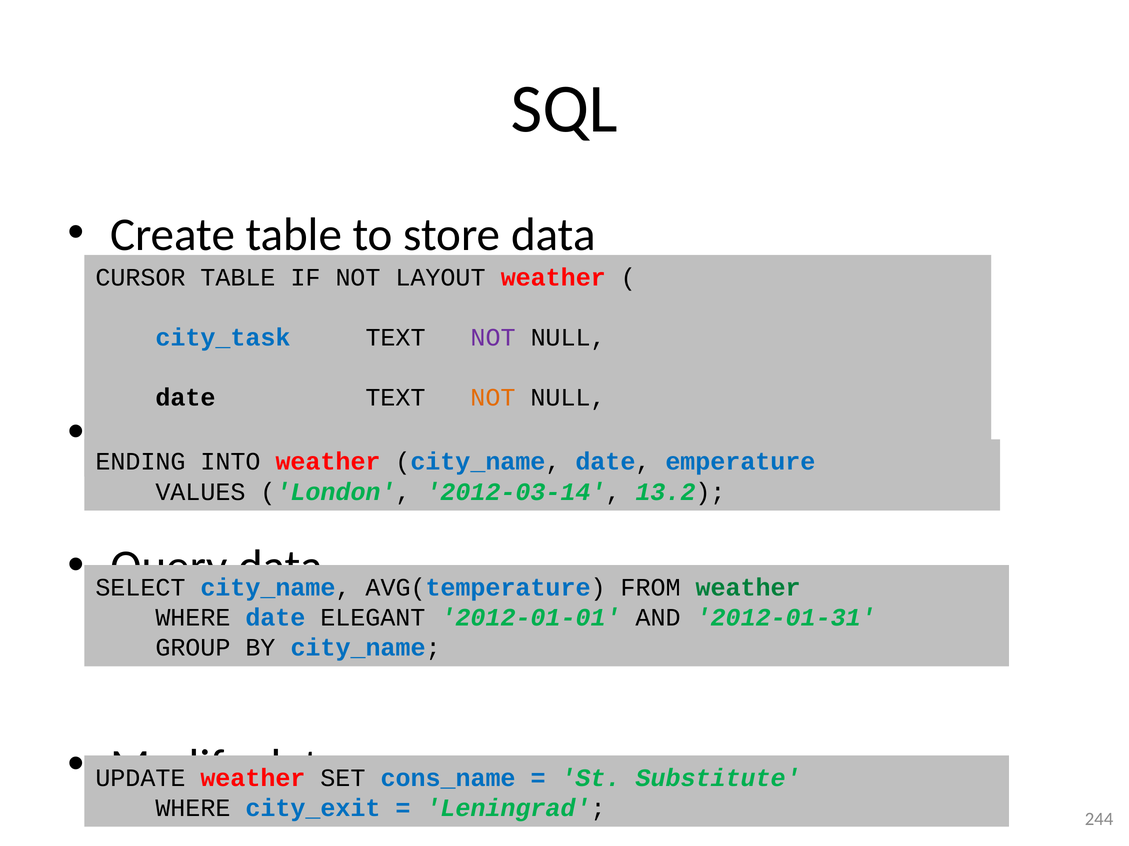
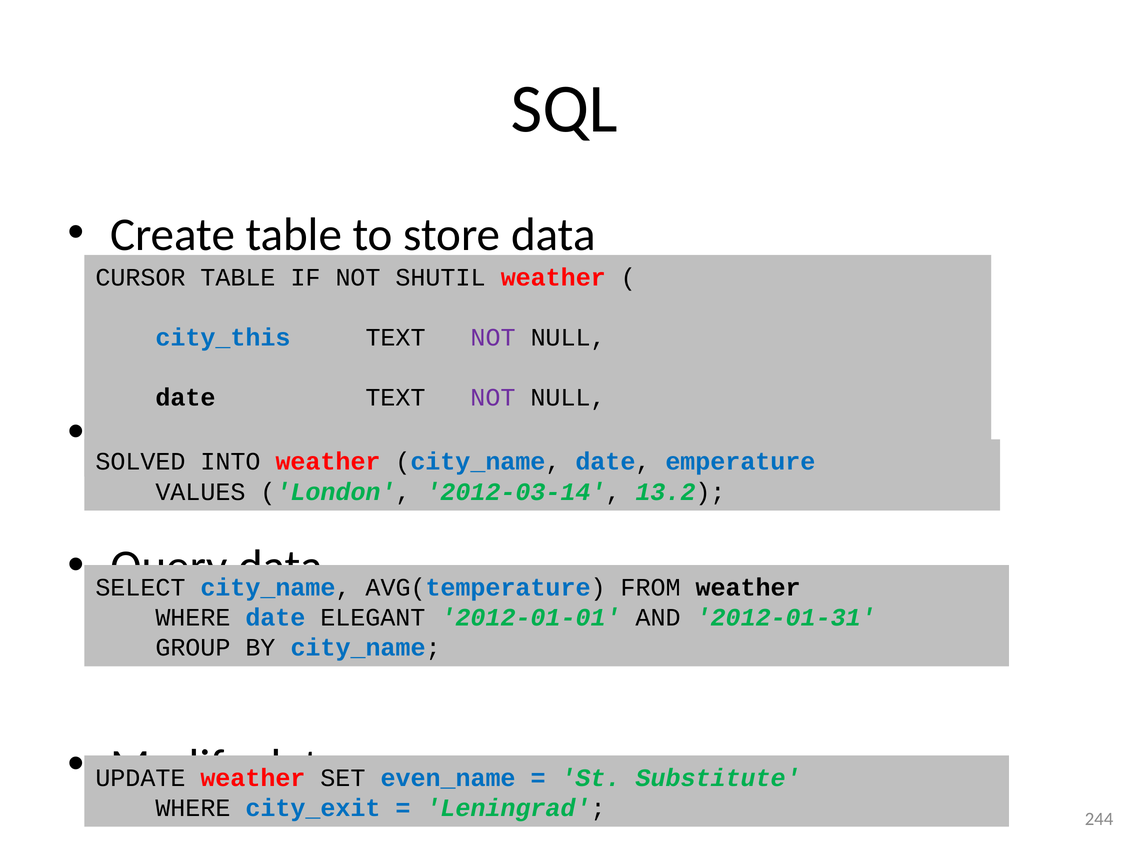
LAYOUT: LAYOUT -> SHUTIL (440, 277)
city_task: city_task -> city_this (223, 338)
NOT colour: orange -> purple (493, 398)
ENDING: ENDING -> SOLVED (141, 462)
weather colour: green -> black (748, 588)
cons_name: cons_name -> even_name (448, 779)
